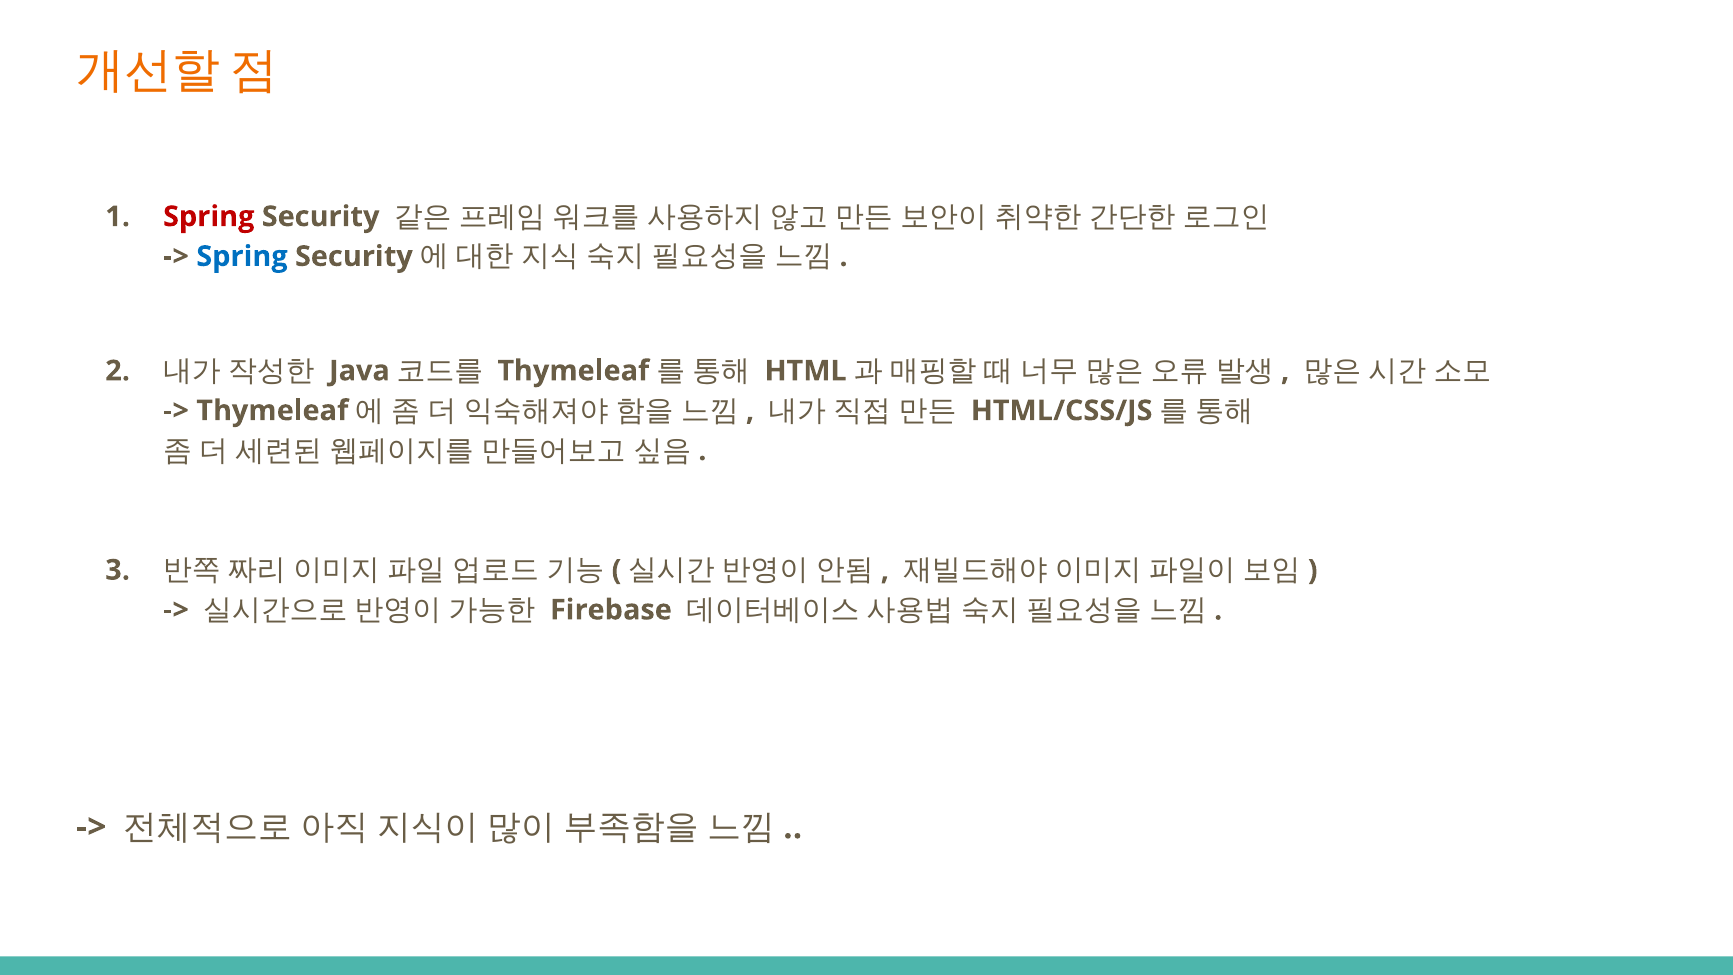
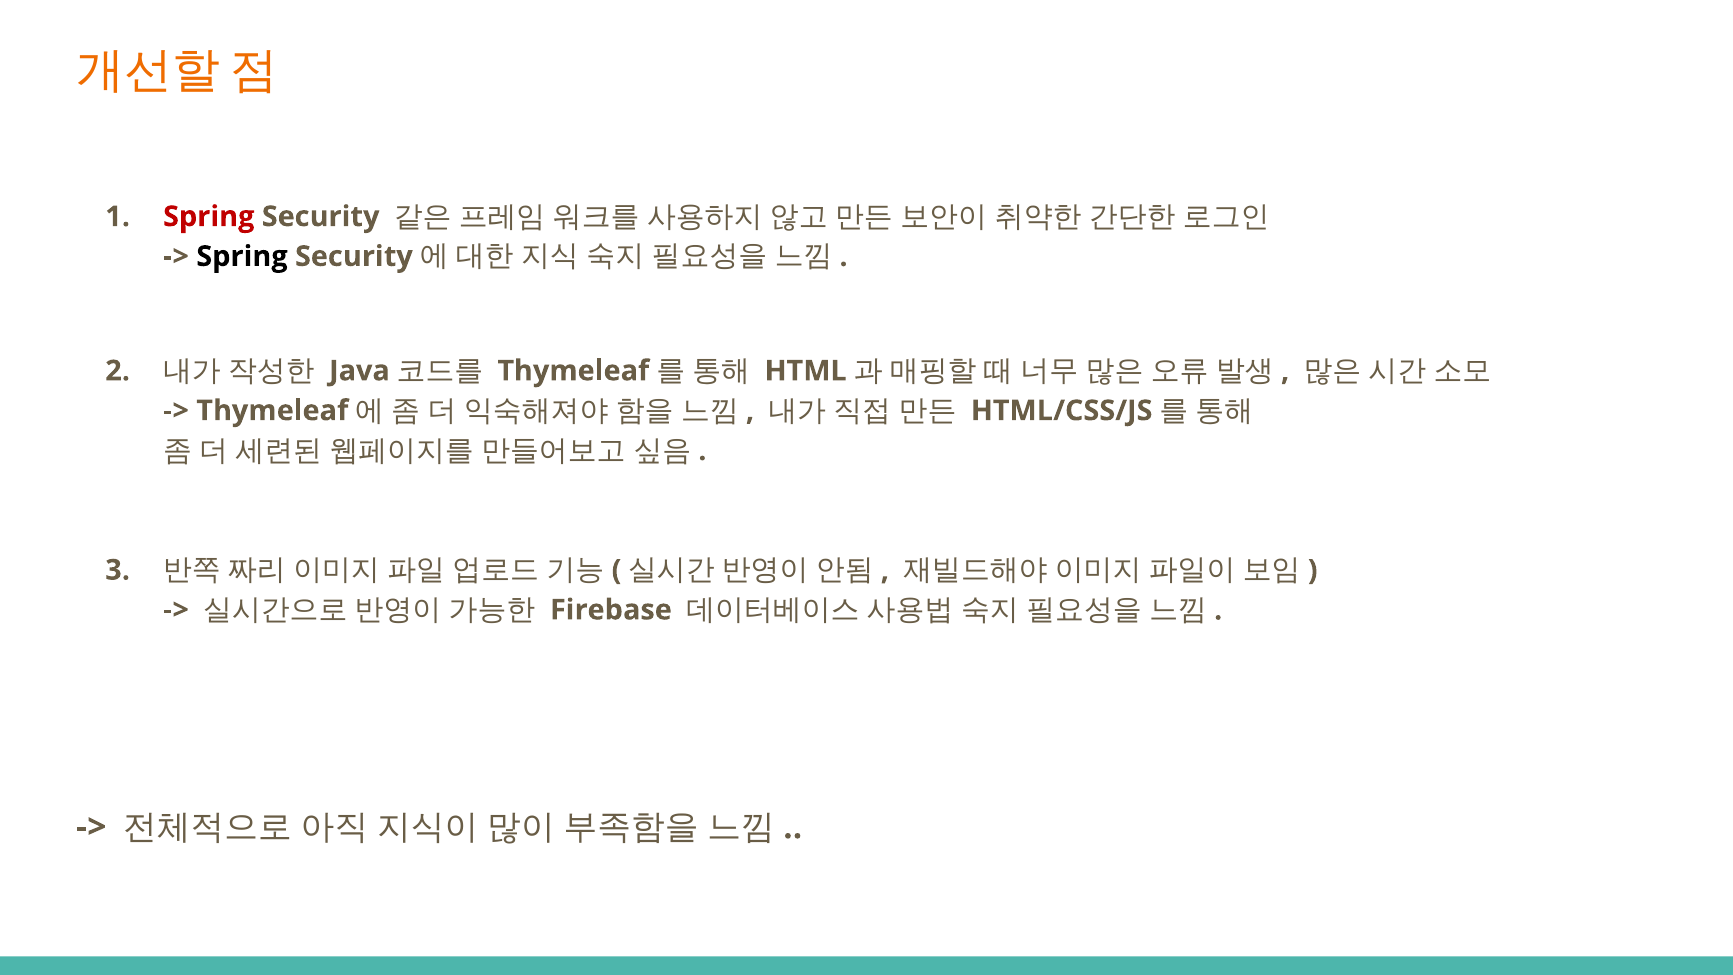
Spring colour: blue -> black (242, 256)
